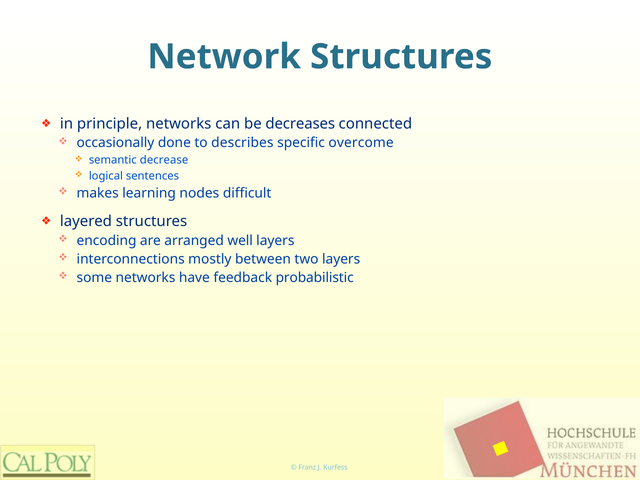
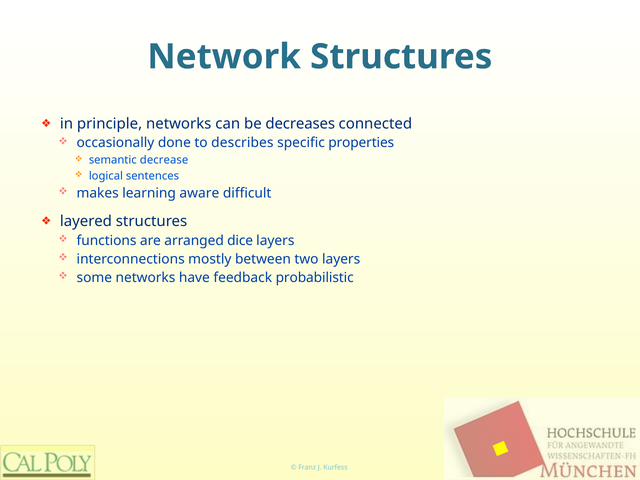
overcome: overcome -> properties (361, 143)
nodes: nodes -> aware (199, 193)
encoding: encoding -> functions (107, 241)
well: well -> dice (240, 241)
